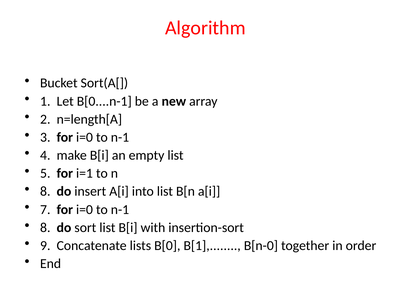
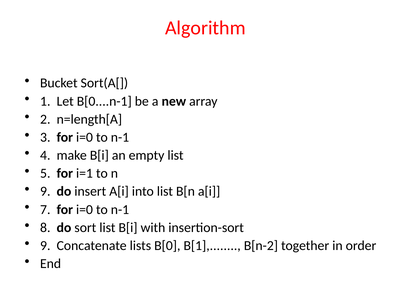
8: 8 -> 9 (45, 192)
B[n-0: B[n-0 -> B[n-2 (261, 246)
